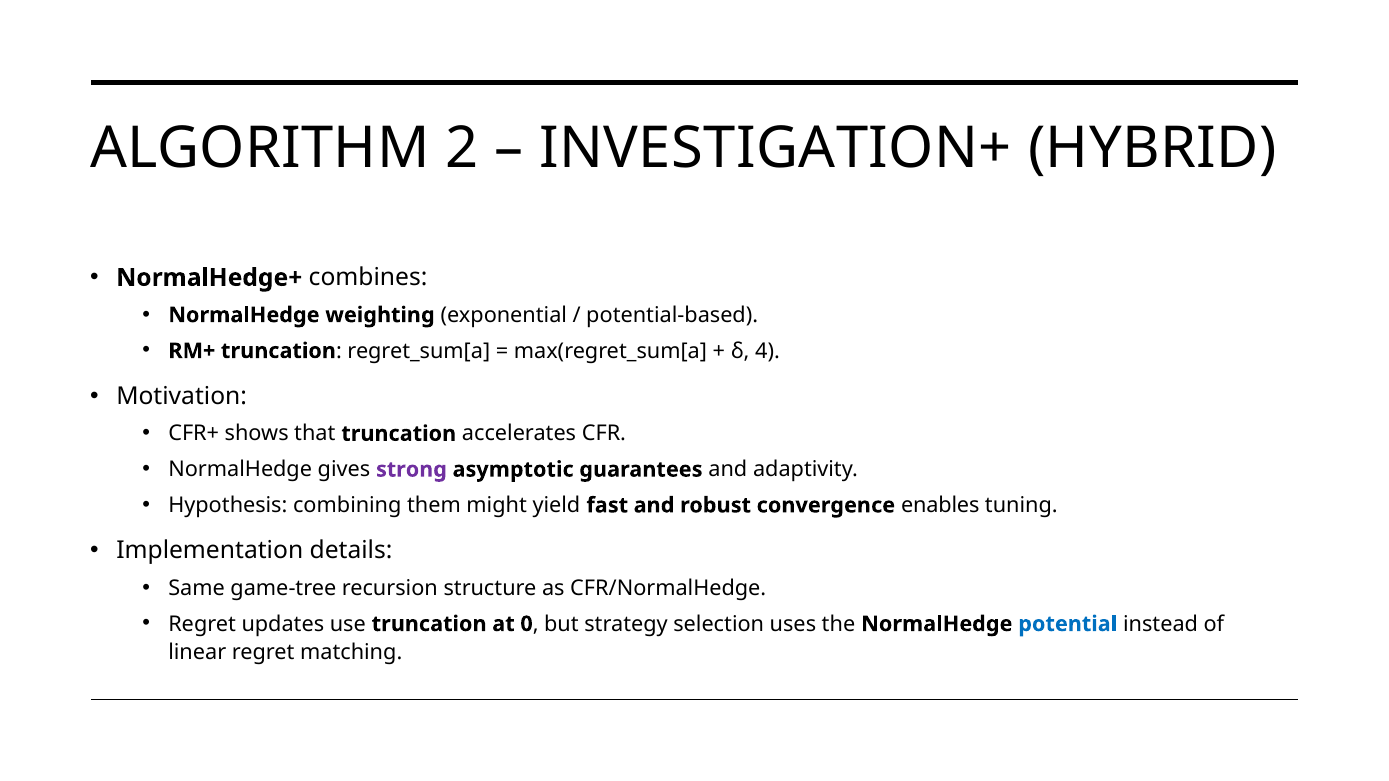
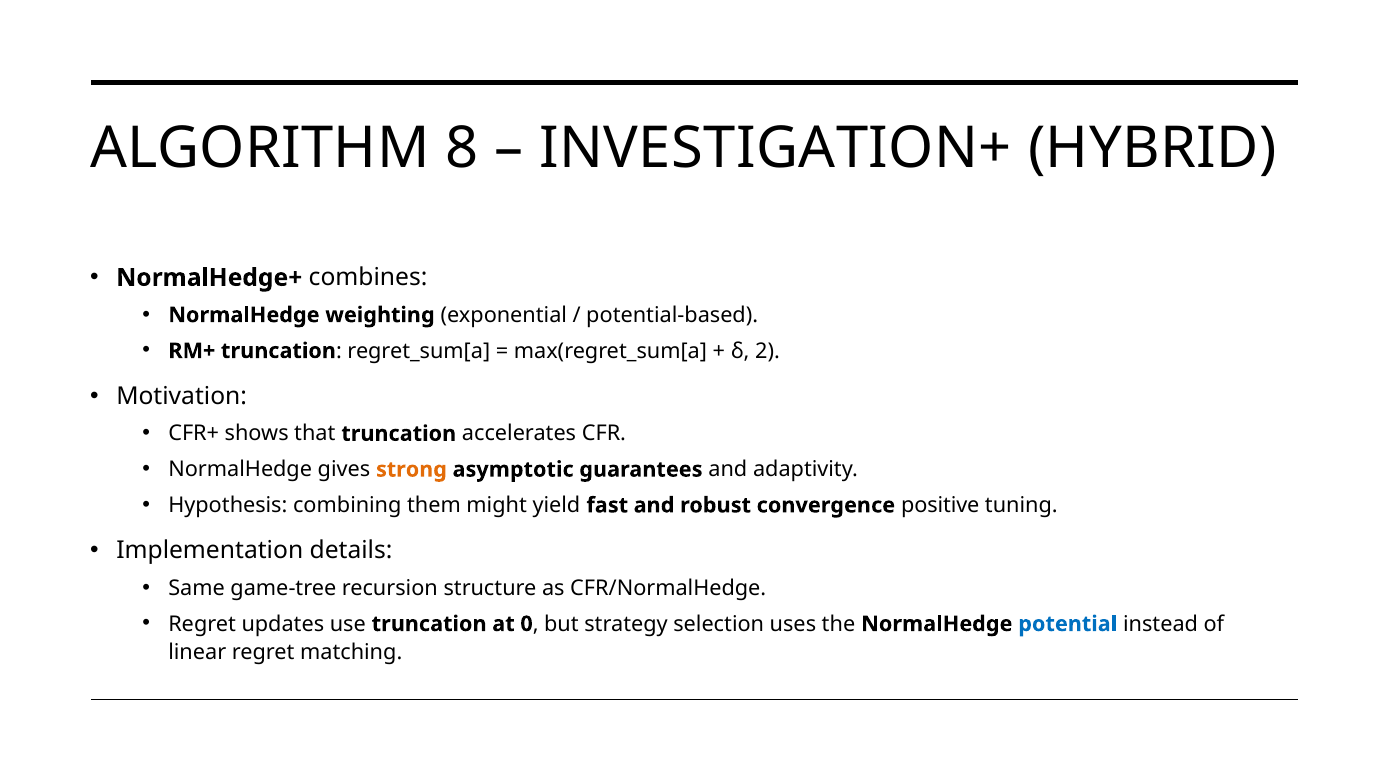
2: 2 -> 8 (462, 148)
4: 4 -> 2 (768, 351)
strong colour: purple -> orange (411, 470)
enables: enables -> positive (940, 506)
